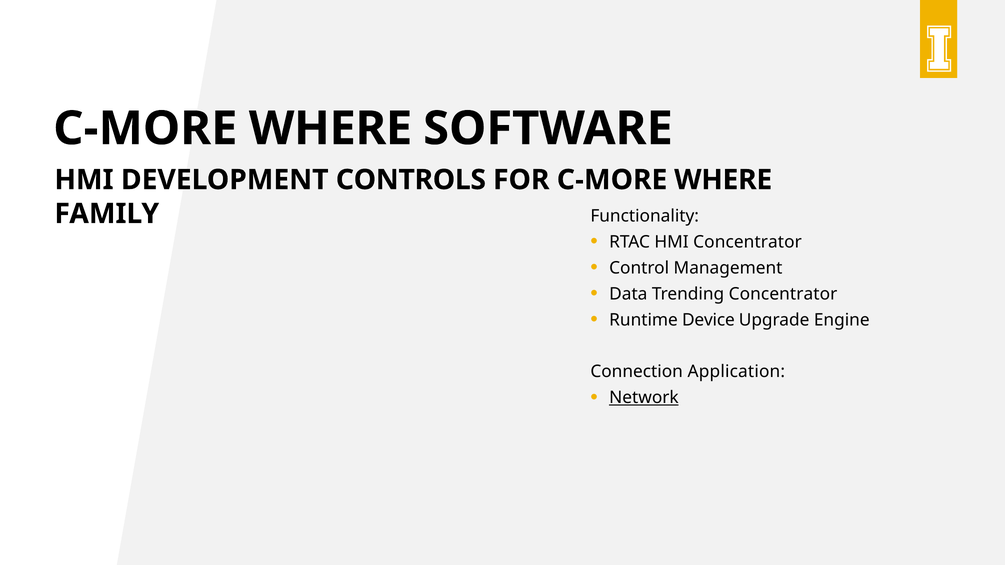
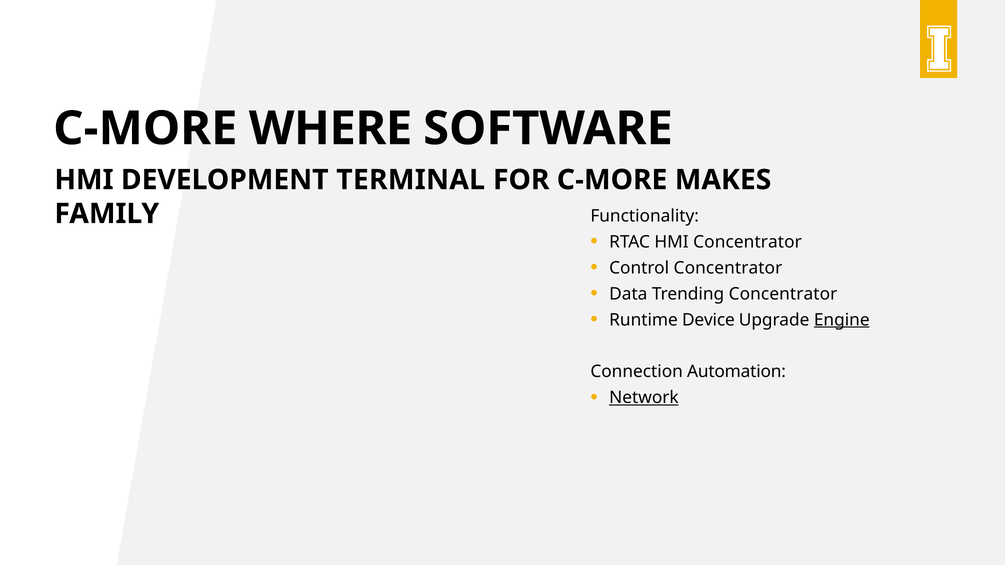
CONTROLS: CONTROLS -> TERMINAL (411, 180)
FOR C-MORE WHERE: WHERE -> MAKES (723, 180)
Control Management: Management -> Concentrator (728, 268)
Engine underline: none -> present (842, 320)
Application: Application -> Automation (737, 372)
